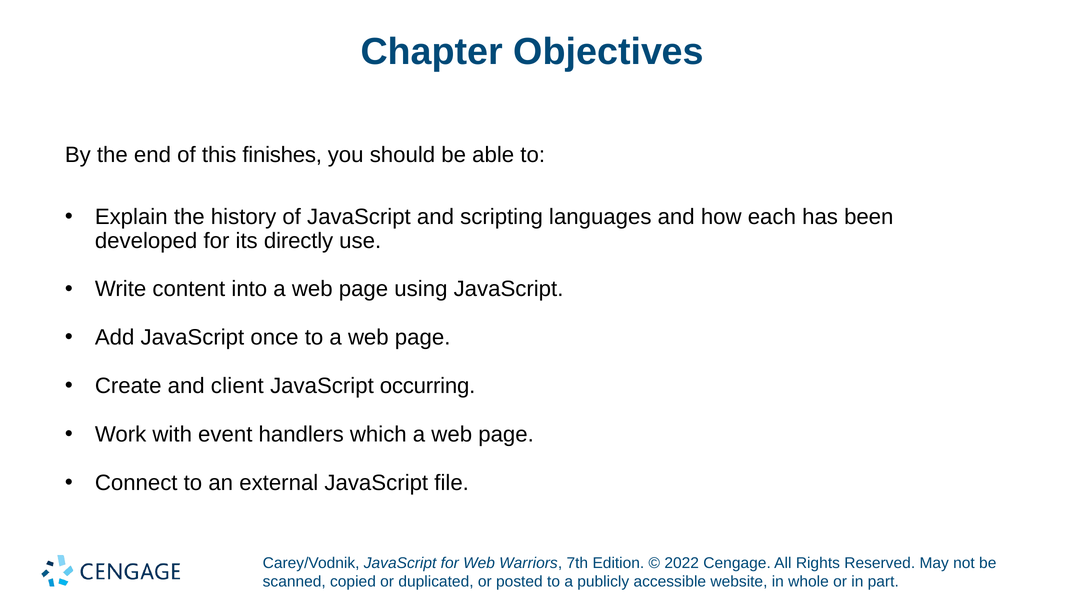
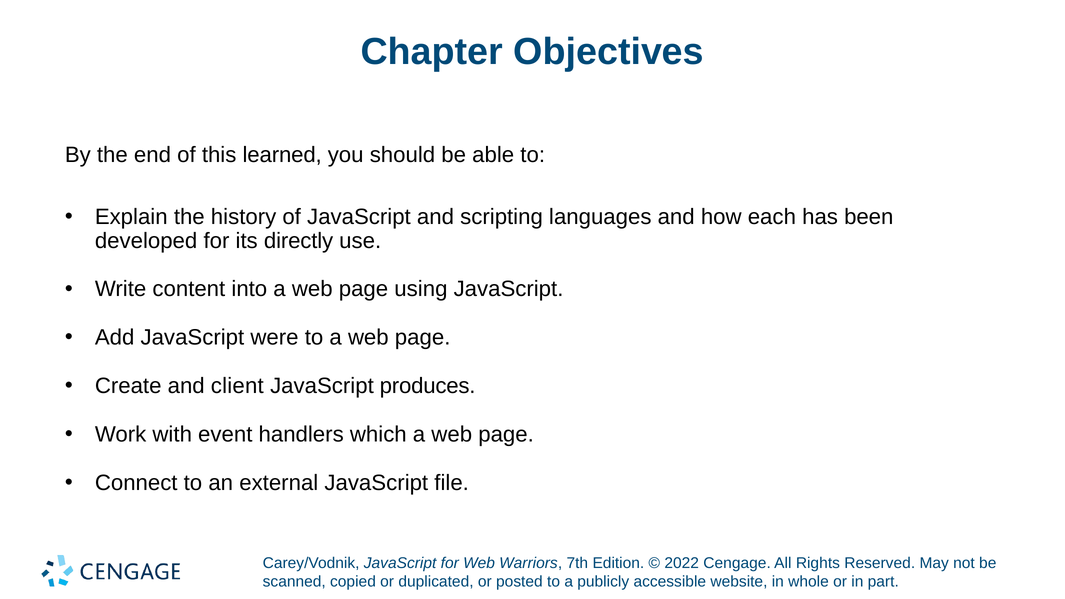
finishes: finishes -> learned (282, 155)
once: once -> were (274, 338)
occurring: occurring -> produces (428, 386)
